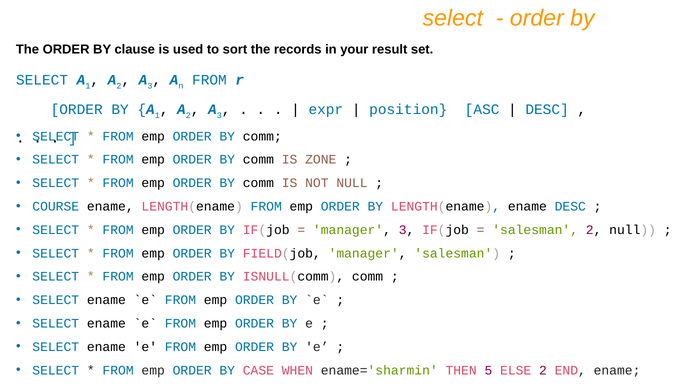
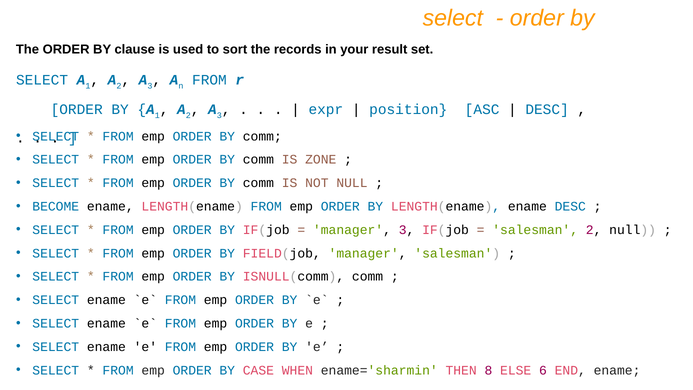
COURSE: COURSE -> BECOME (56, 206)
5: 5 -> 8 (488, 370)
ELSE 2: 2 -> 6 (543, 370)
